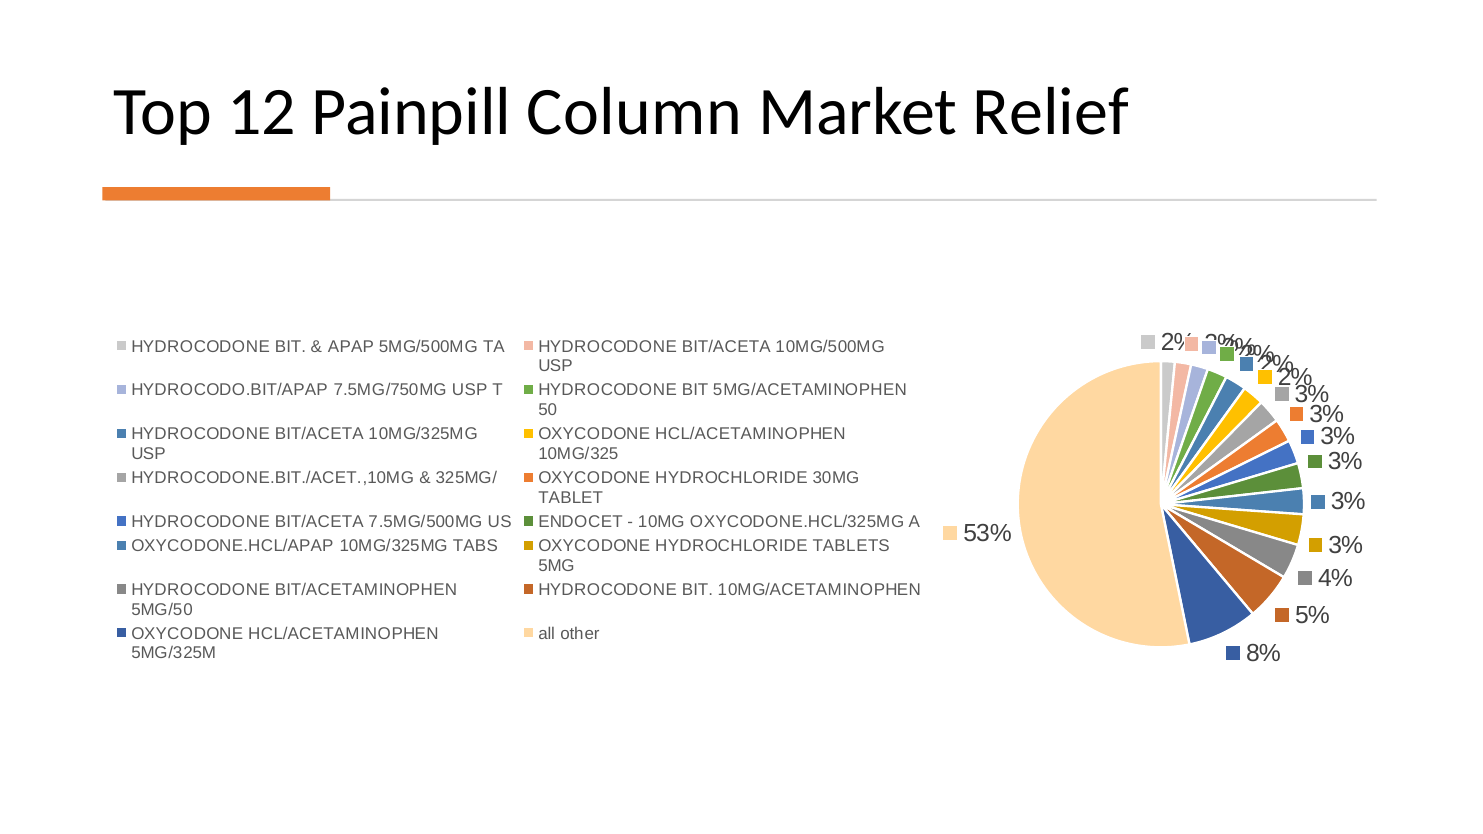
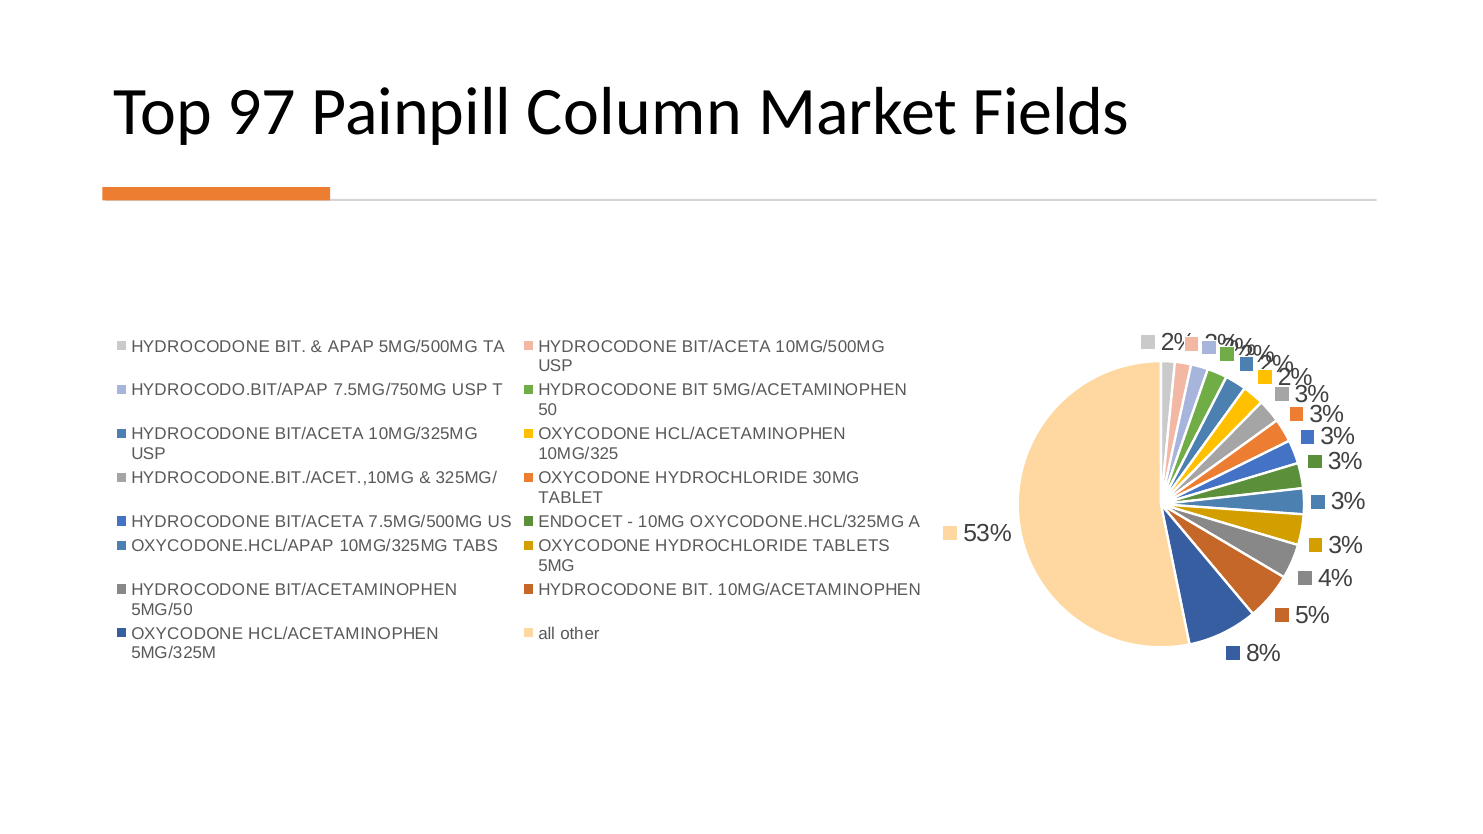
12: 12 -> 97 (262, 112)
Relief: Relief -> Fields (1051, 112)
